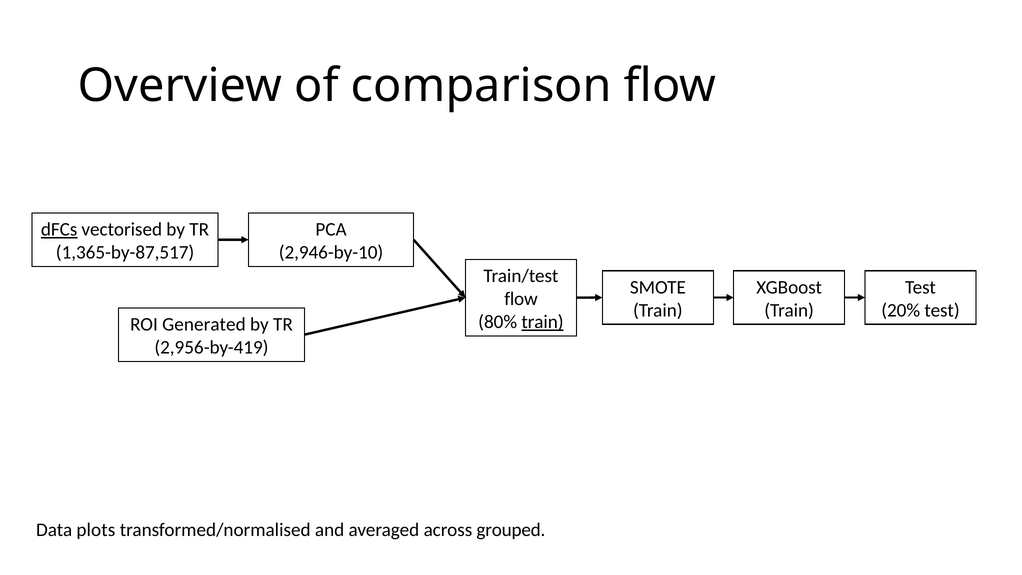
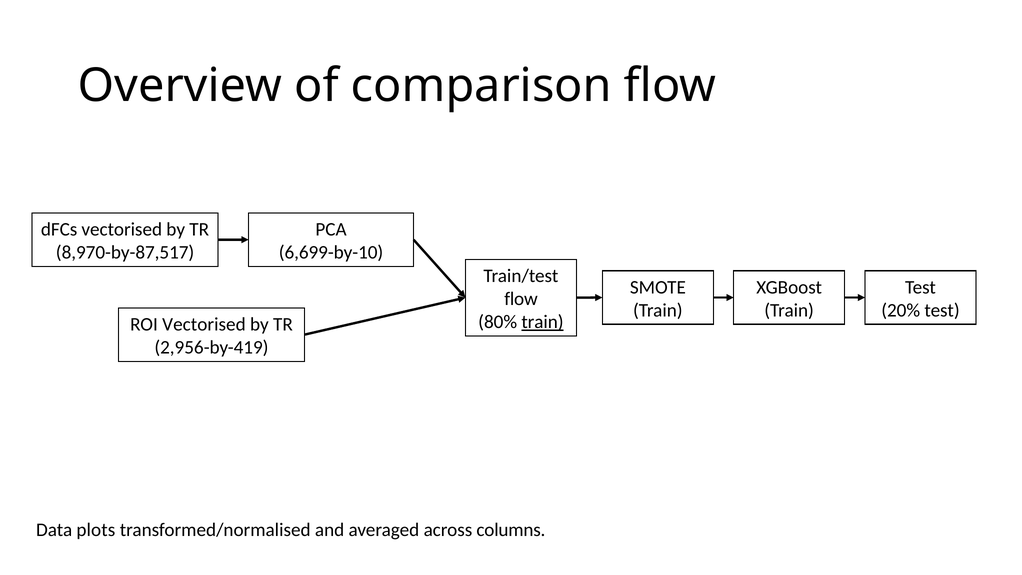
dFCs underline: present -> none (59, 229)
1,365-by-87,517: 1,365-by-87,517 -> 8,970-by-87,517 (125, 252)
2,946-by-10: 2,946-by-10 -> 6,699-by-10 (331, 252)
ROI Generated: Generated -> Vectorised (204, 324)
grouped: grouped -> columns (511, 530)
